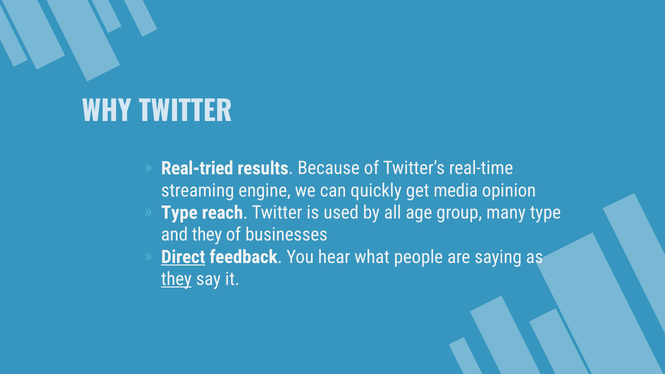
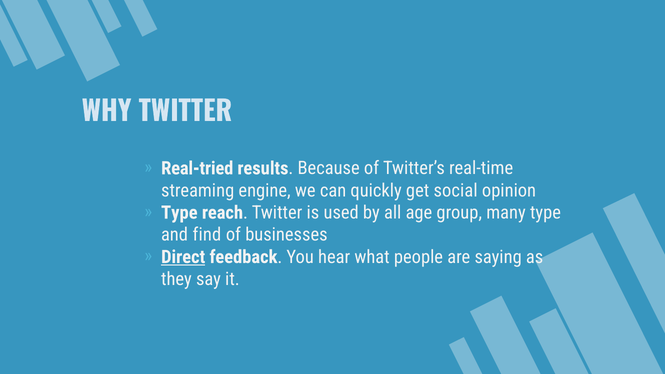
media: media -> social (456, 190)
and they: they -> find (207, 235)
they underline: present -> none (176, 279)
